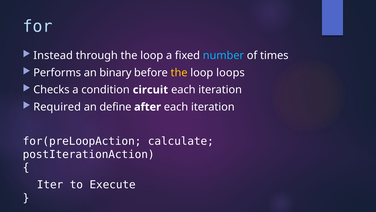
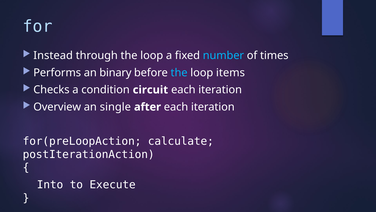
the colour: yellow -> light blue (179, 73)
loops: loops -> items (230, 73)
Required: Required -> Overview (57, 107)
define: define -> single (115, 107)
Iter: Iter -> Into (50, 184)
